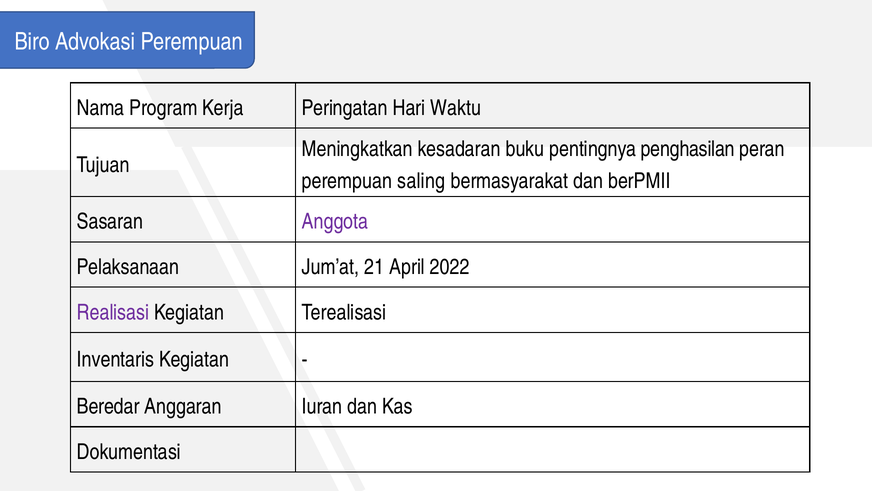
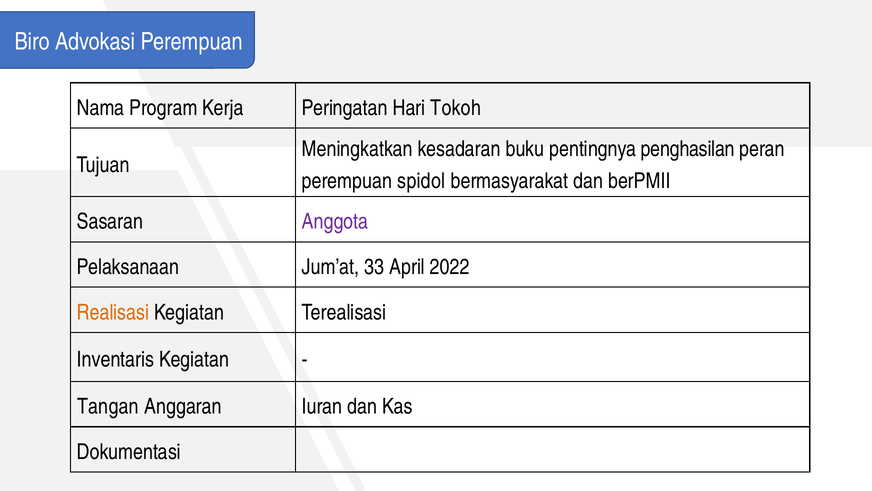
Waktu: Waktu -> Tokoh (456, 108)
saling: saling -> spidol (421, 181)
21: 21 -> 33 (374, 267)
Realisasi colour: purple -> orange (113, 312)
Beredar: Beredar -> Tangan (108, 406)
